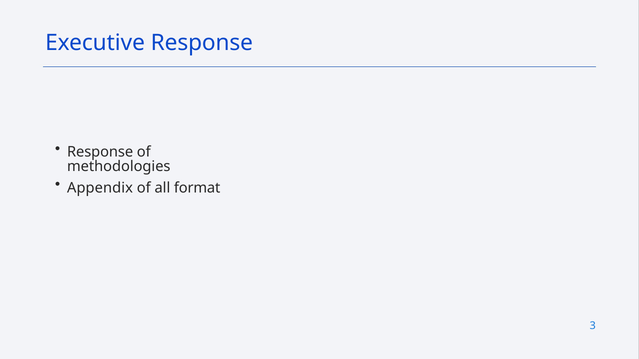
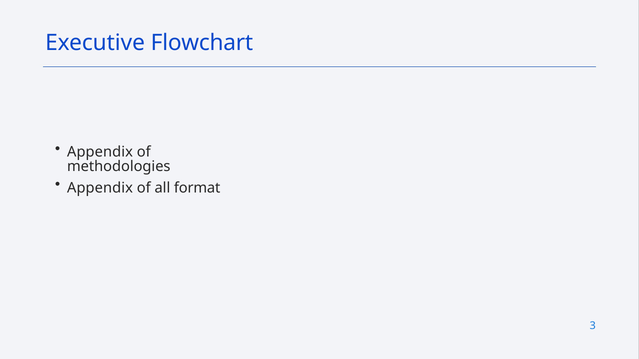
Executive Response: Response -> Flowchart (202, 43)
Response: Response -> Appendix (100, 152)
